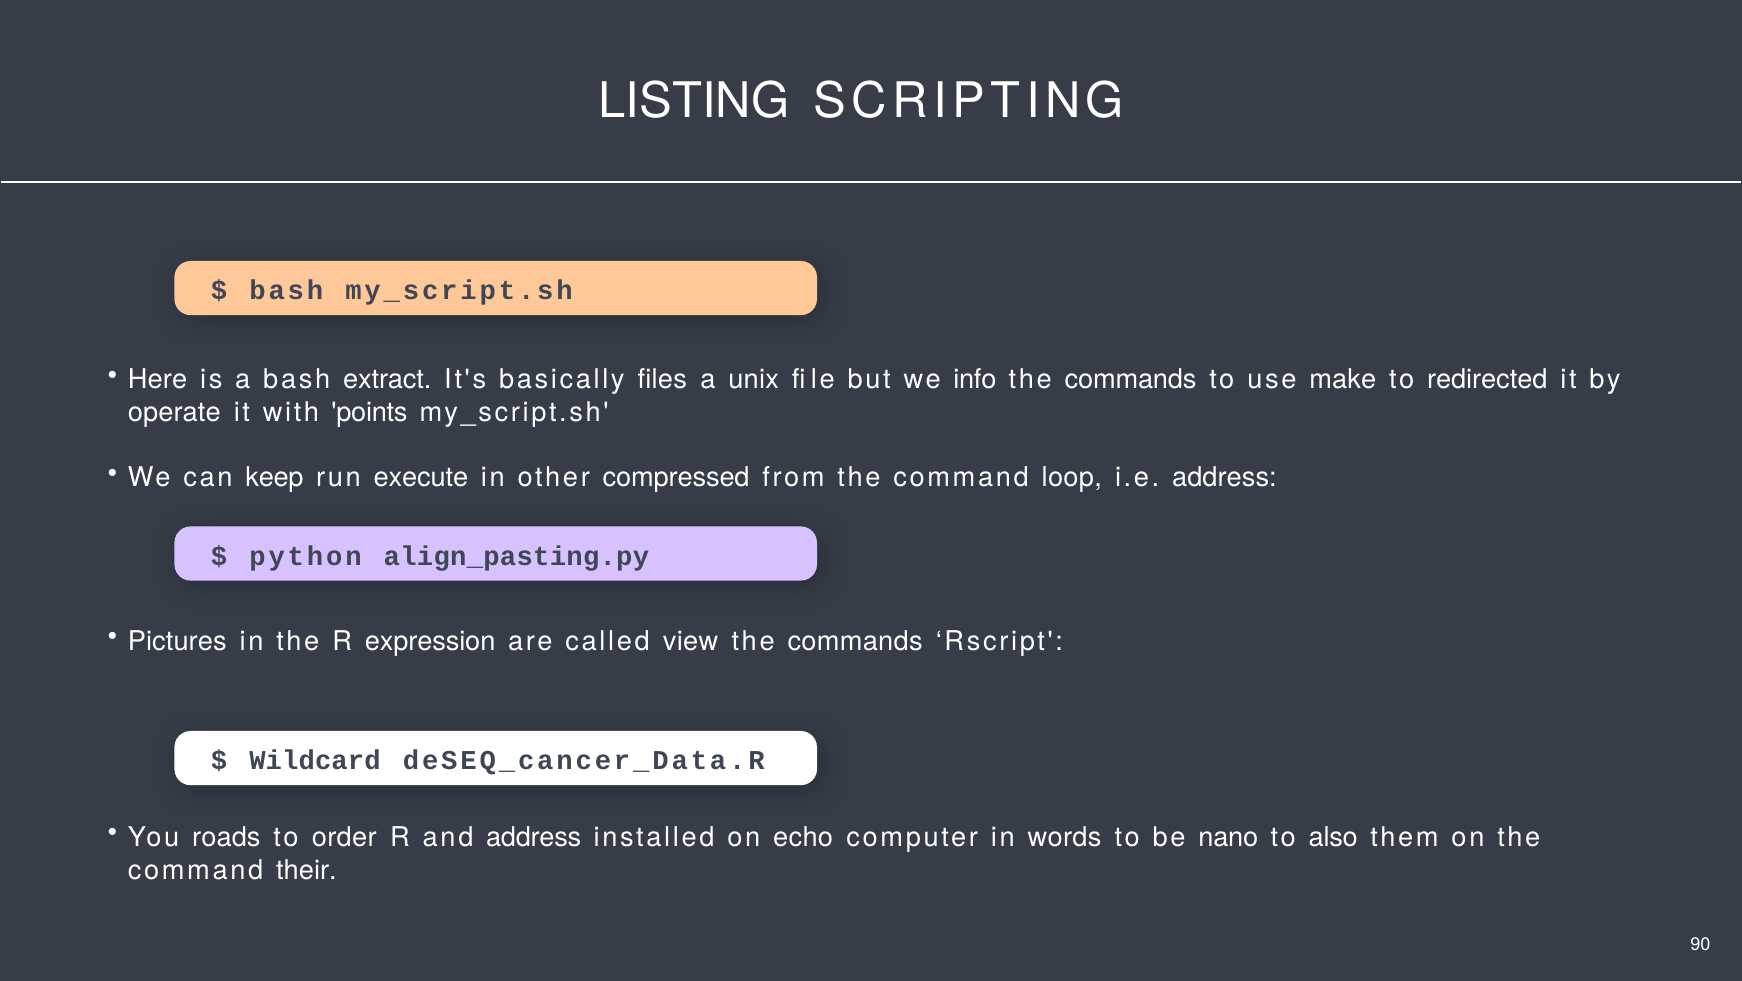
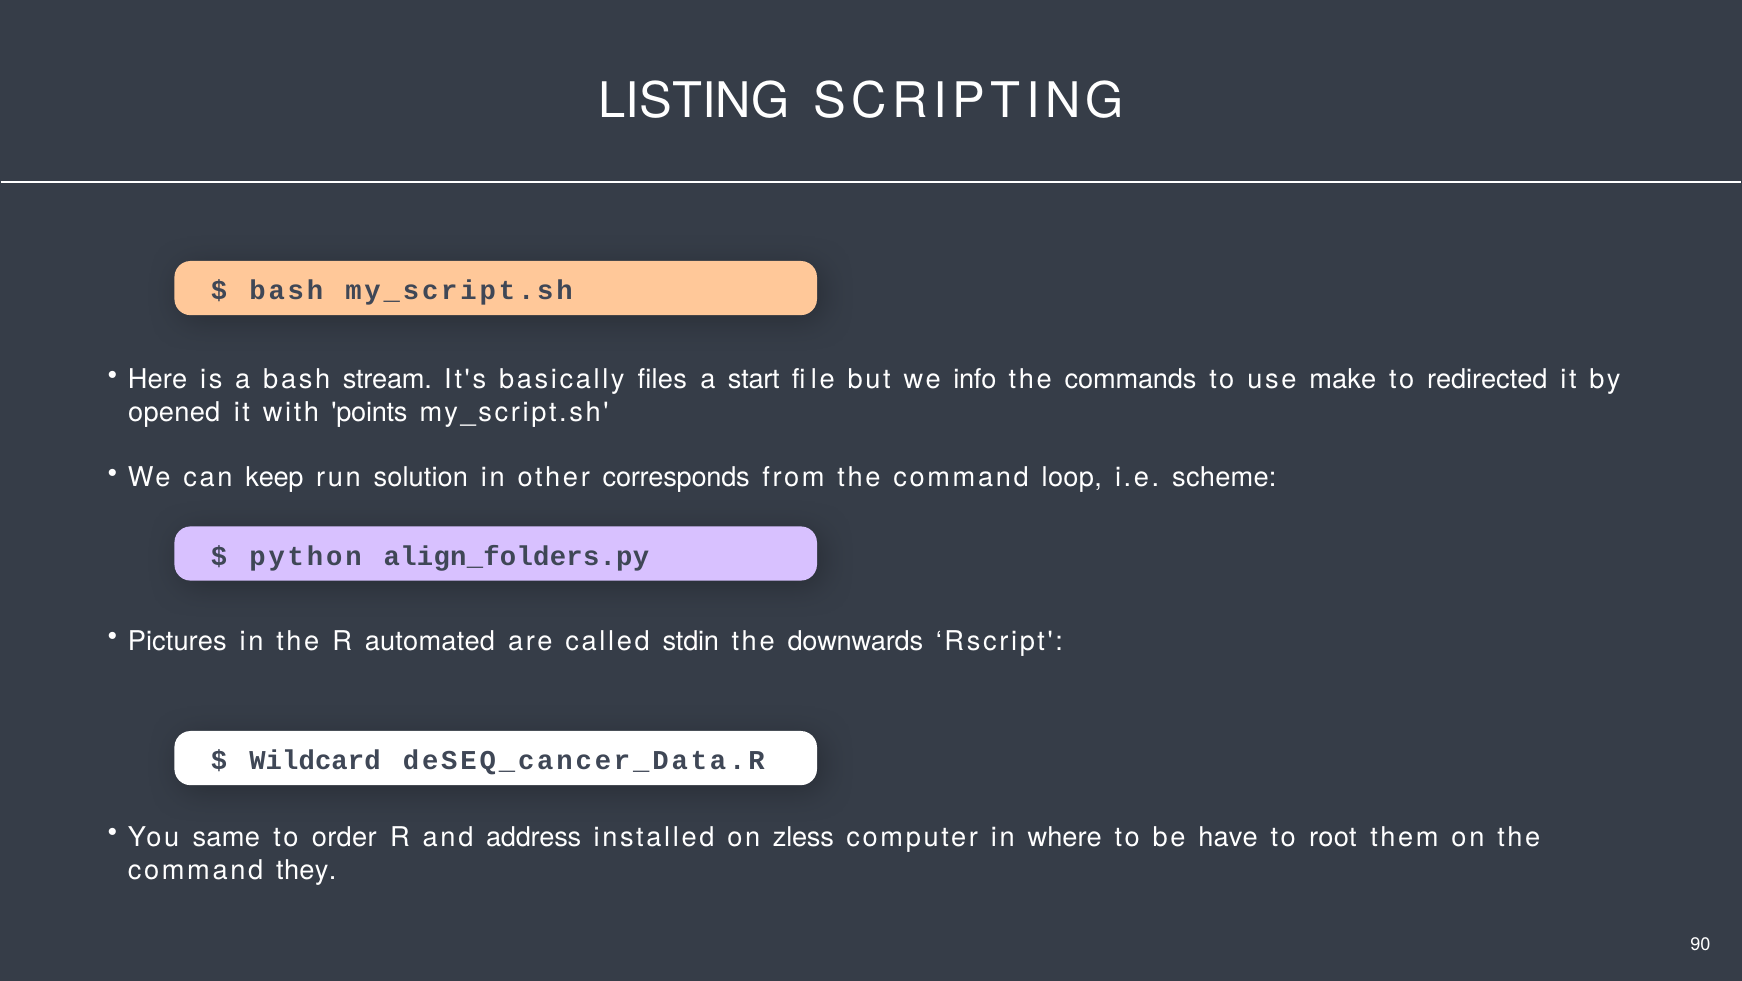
extract: extract -> stream (387, 379)
unix: unix -> start (754, 379)
operate: operate -> opened (174, 412)
execute: execute -> solution (421, 477)
compressed: compressed -> corresponds (676, 477)
i.e address: address -> scheme (1224, 477)
align_pasting.py: align_pasting.py -> align_folders.py (516, 556)
expression: expression -> automated (430, 641)
view: view -> stdin (691, 641)
commands: commands -> downwards (855, 641)
roads: roads -> same (226, 837)
echo: echo -> zless (803, 837)
words: words -> where (1065, 837)
nano: nano -> have (1228, 837)
also: also -> root (1333, 837)
their: their -> they (306, 870)
